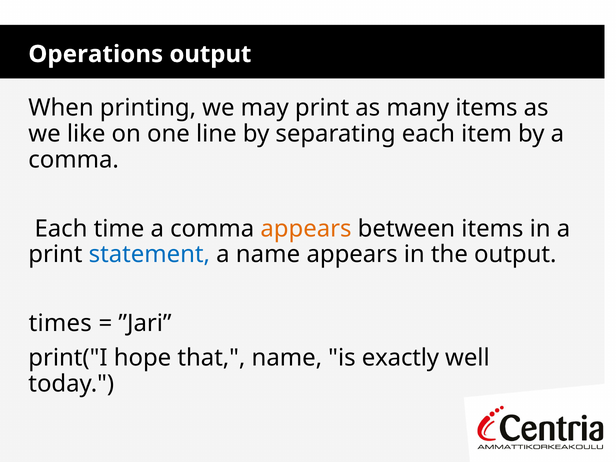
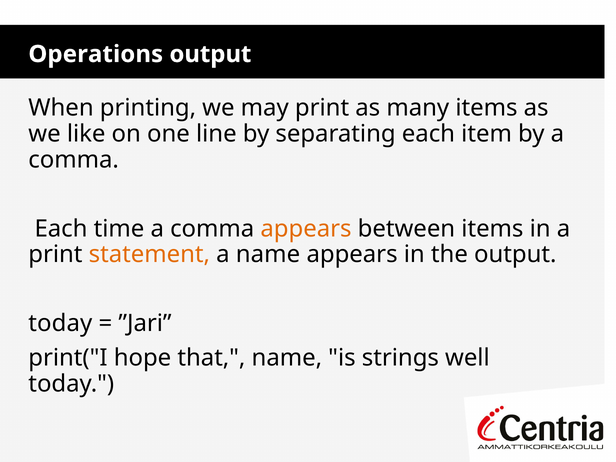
statement colour: blue -> orange (149, 255)
times: times -> today (60, 323)
exactly: exactly -> strings (400, 358)
